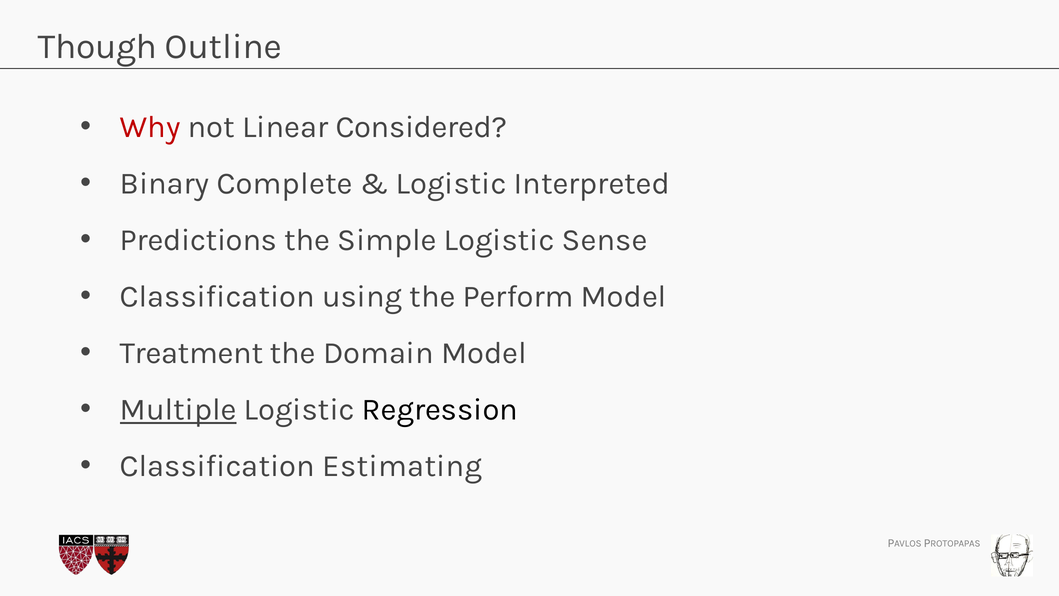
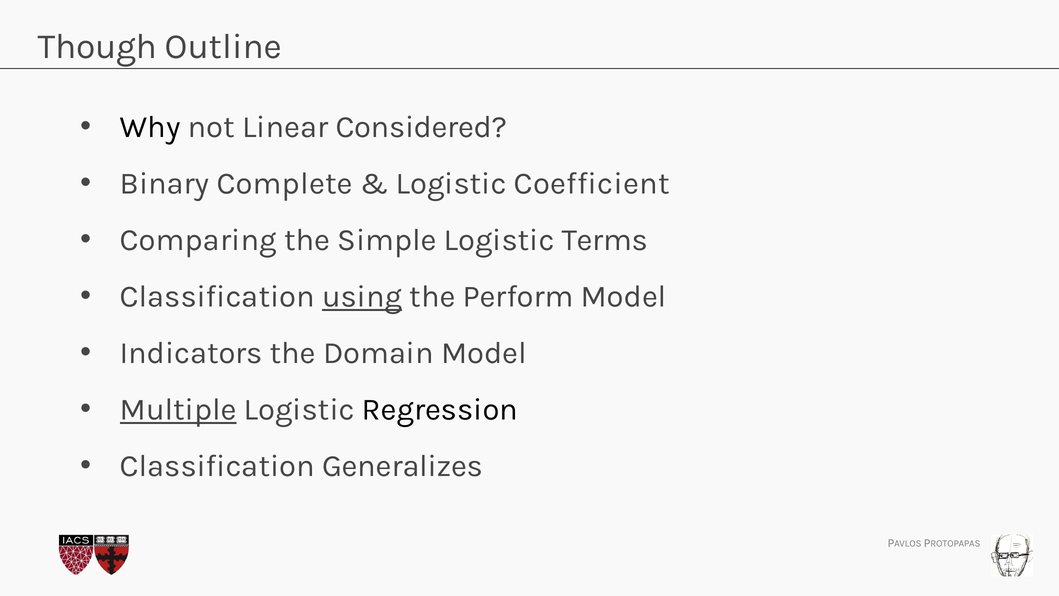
Why colour: red -> black (150, 127)
Interpreted: Interpreted -> Coefficient (592, 183)
Predictions: Predictions -> Comparing (198, 240)
Sense: Sense -> Terms (605, 240)
using underline: none -> present (362, 296)
Treatment: Treatment -> Indicators (191, 353)
Estimating: Estimating -> Generalizes (403, 466)
